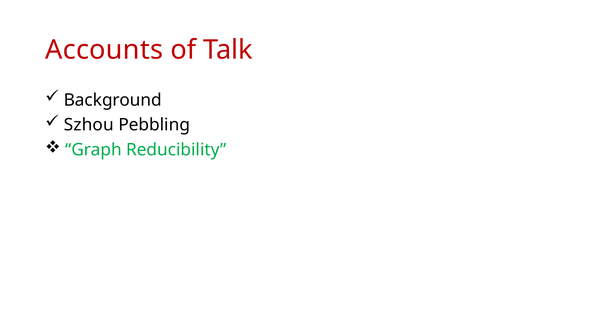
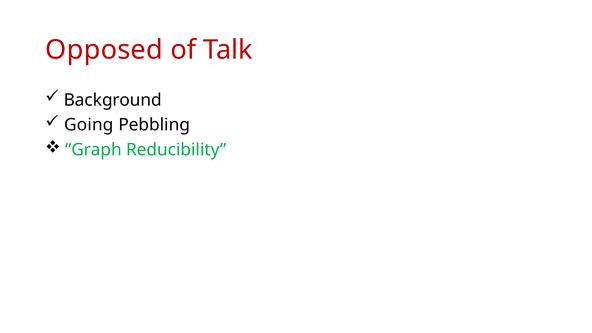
Accounts: Accounts -> Opposed (104, 50)
Szhou: Szhou -> Going (89, 125)
